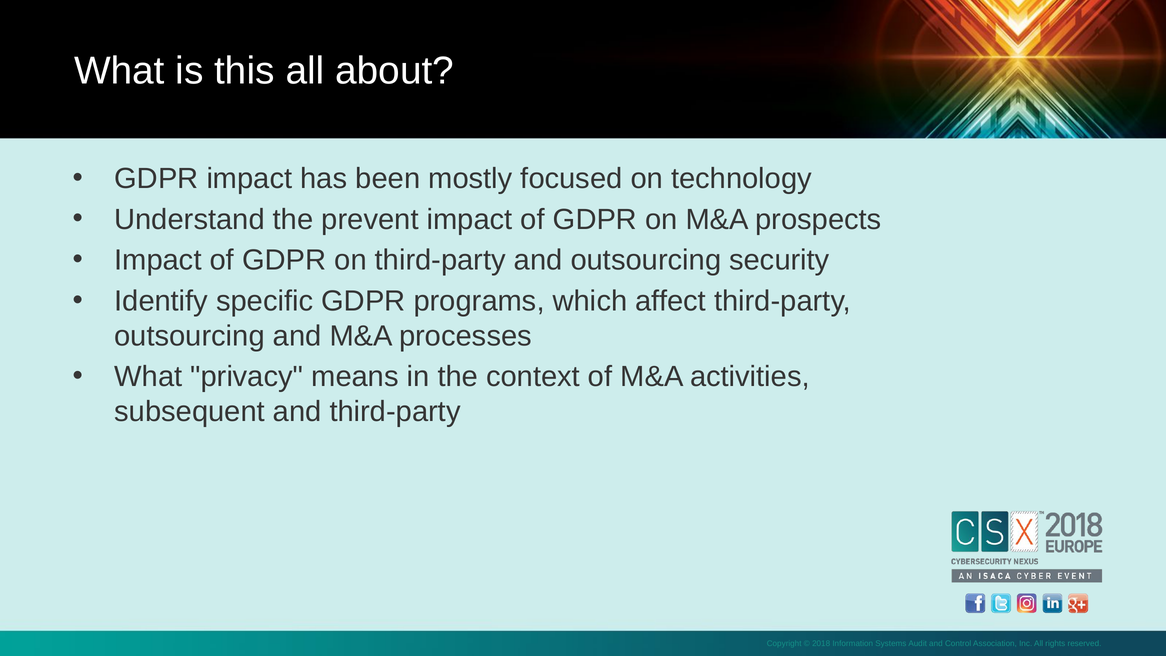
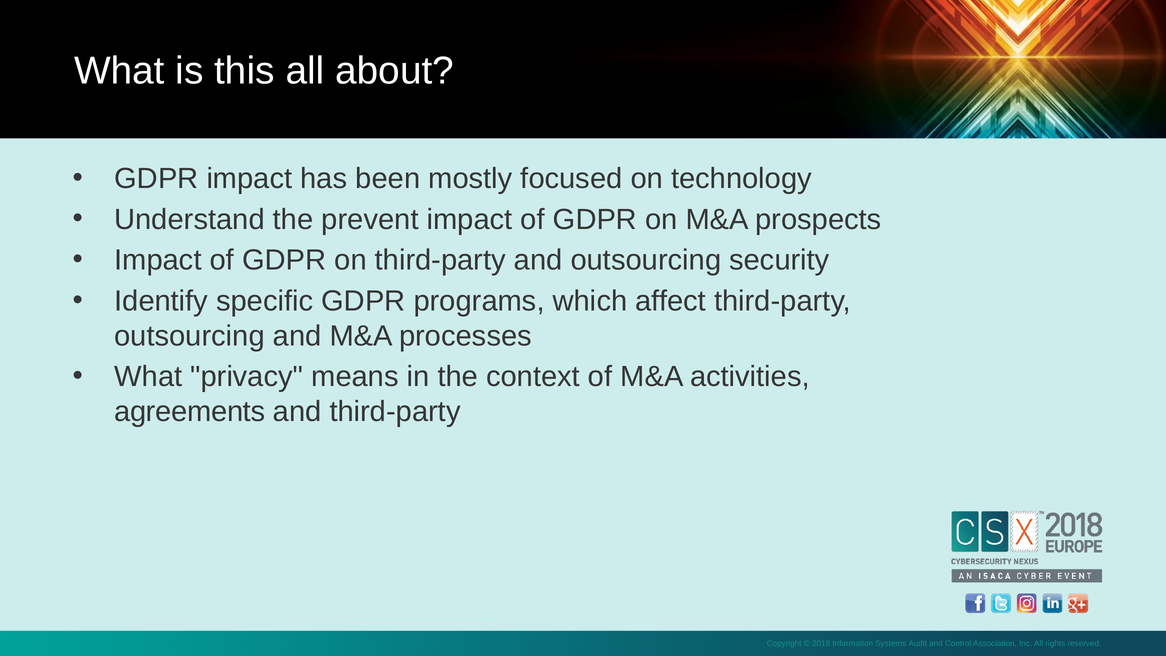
subsequent: subsequent -> agreements (190, 412)
